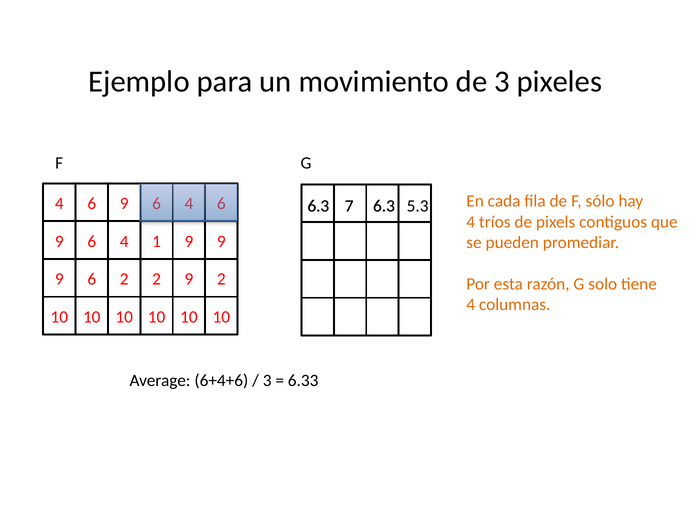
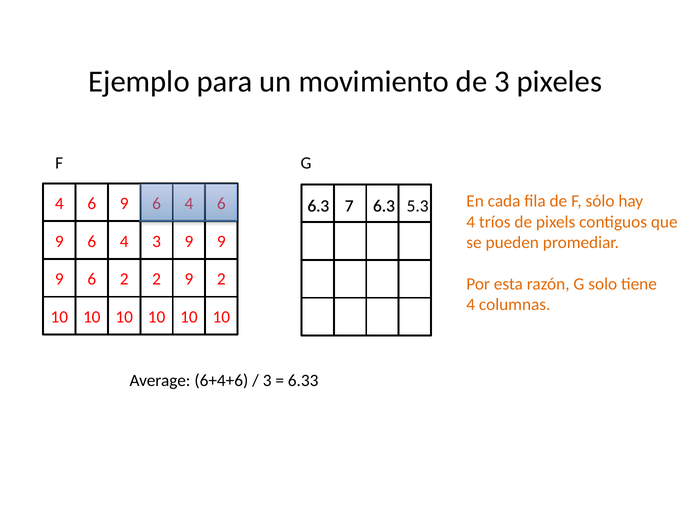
4 1: 1 -> 3 (157, 241)
